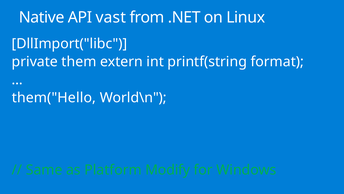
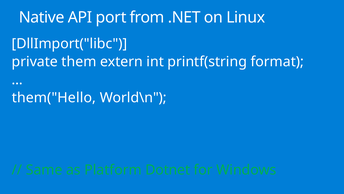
vast: vast -> port (111, 17)
Modify: Modify -> Dotnet (168, 170)
